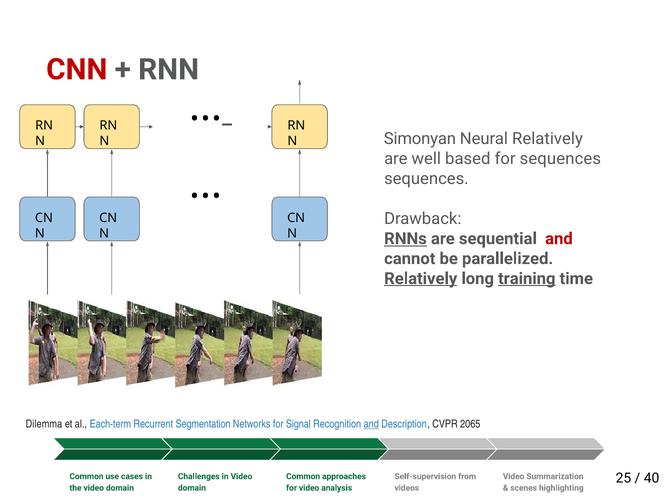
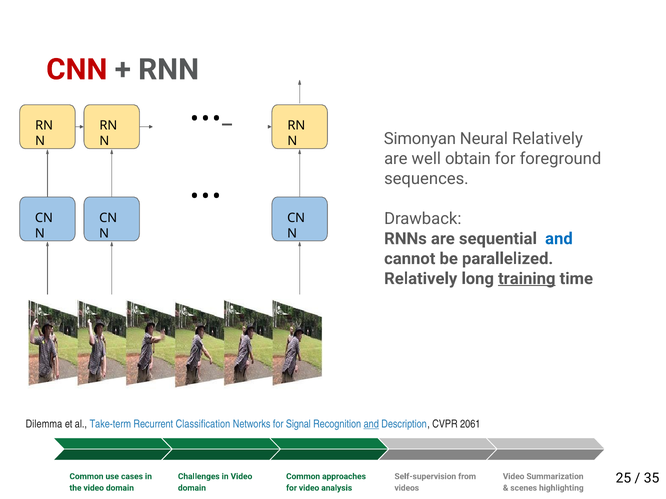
based: based -> obtain (468, 159)
for sequences: sequences -> foreground (560, 159)
RNNs underline: present -> none (405, 239)
and colour: red -> blue (559, 239)
Relatively underline: present -> none (421, 279)
Each-term: Each-term -> Take-term (110, 425)
Segmentation: Segmentation -> Classification (203, 425)
2065: 2065 -> 2061 (470, 425)
40: 40 -> 35 (652, 478)
